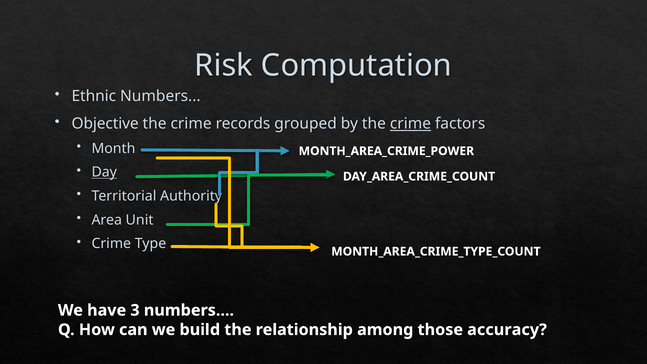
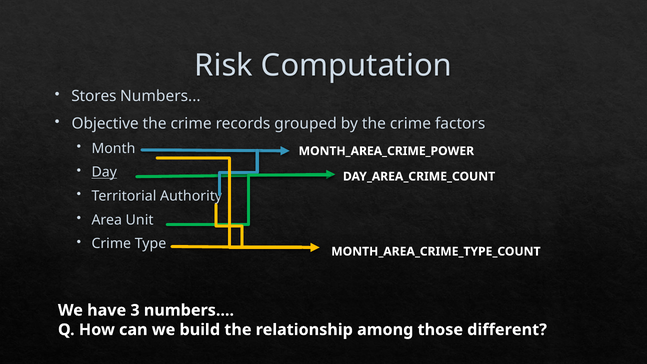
Ethnic: Ethnic -> Stores (94, 96)
crime underline: present -> none (410, 124)
accuracy: accuracy -> different (507, 330)
